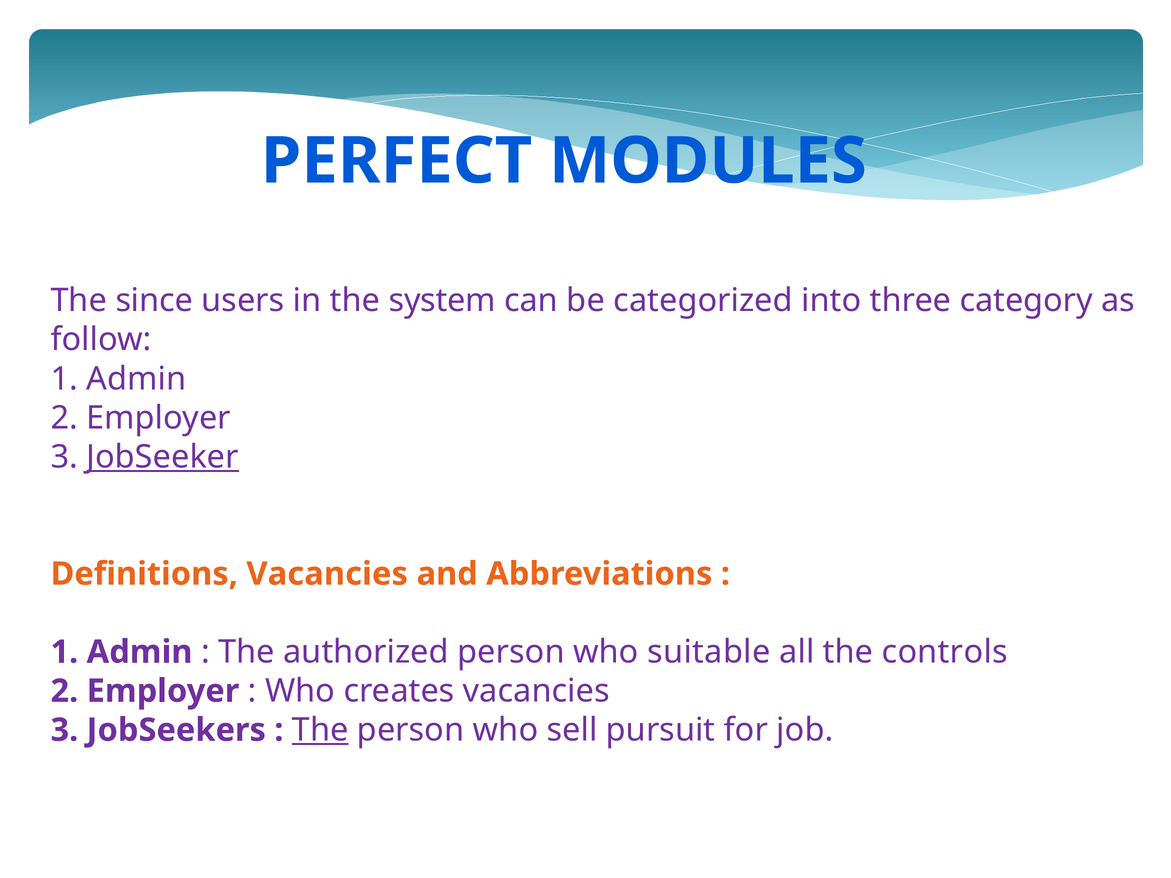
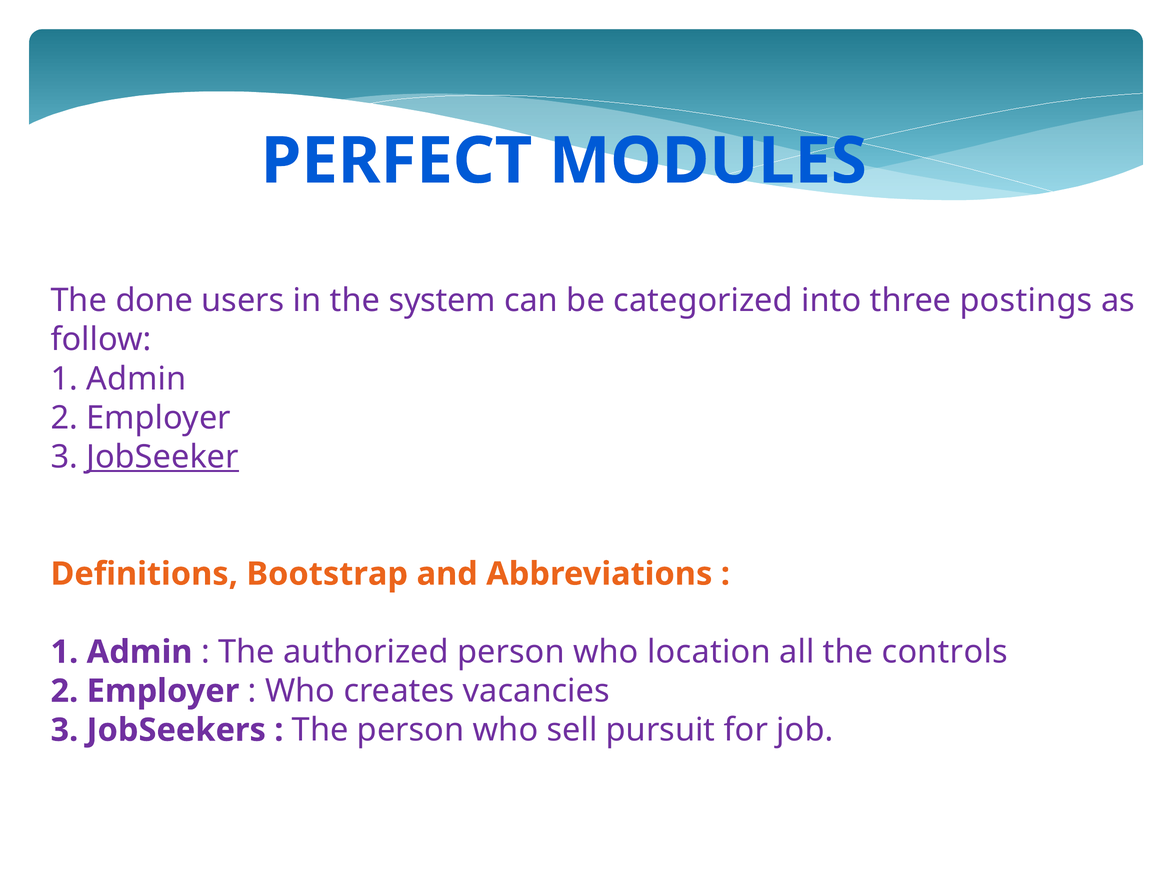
since: since -> done (154, 301)
category: category -> postings (1026, 301)
Definitions Vacancies: Vacancies -> Bootstrap (327, 574)
suitable: suitable -> location (709, 652)
The underline: present -> none (320, 730)
